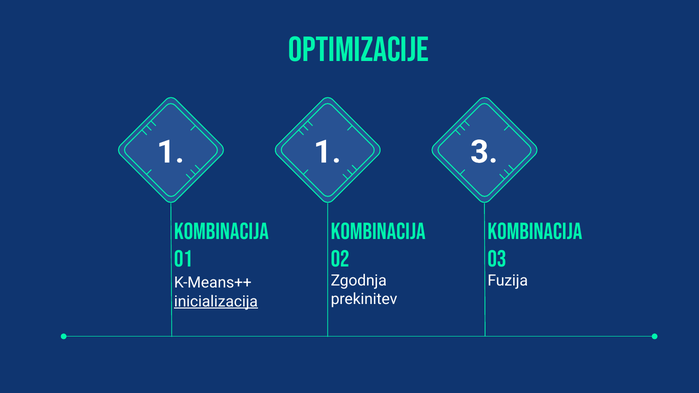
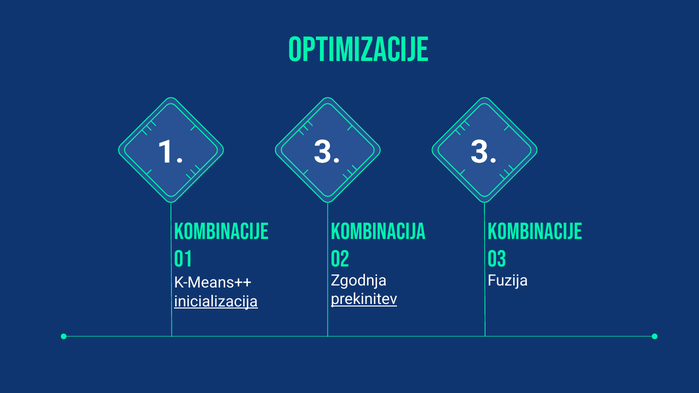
1 1: 1 -> 3 (327, 152)
Kombinacija: Kombinacija -> Kombinacije (221, 231)
Kombinacija: Kombinacija -> Kombinacije (535, 231)
prekinitev underline: none -> present (364, 299)
